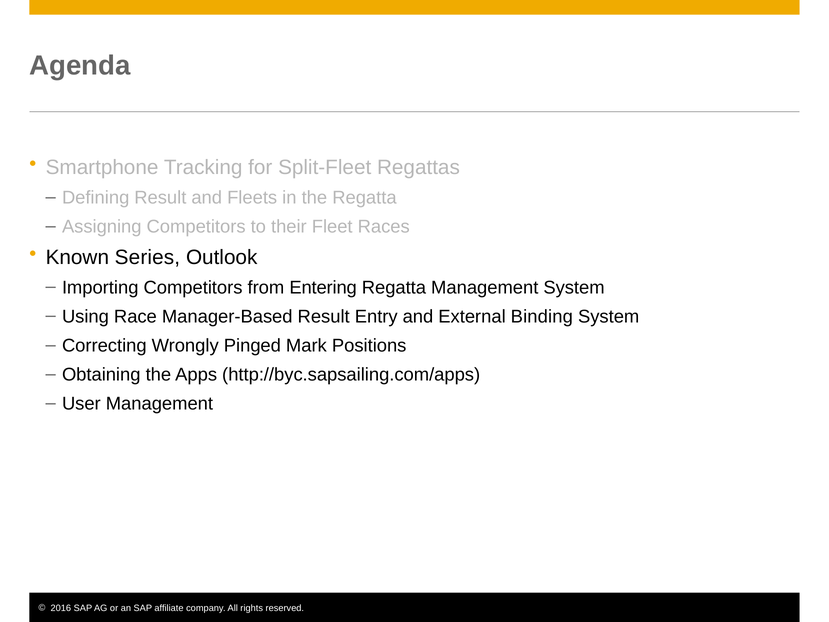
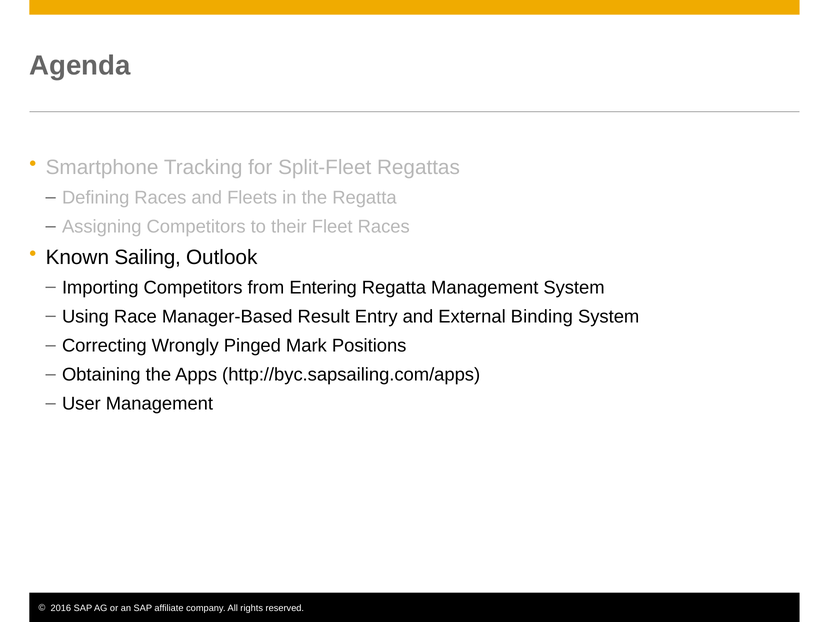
Defining Result: Result -> Races (160, 198)
Series: Series -> Sailing (148, 257)
